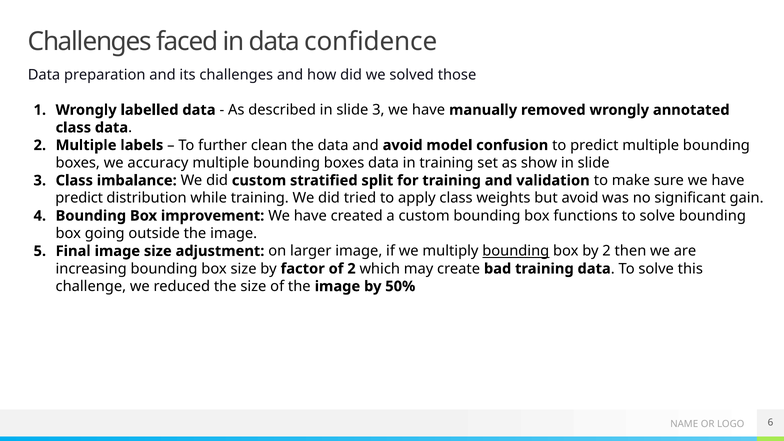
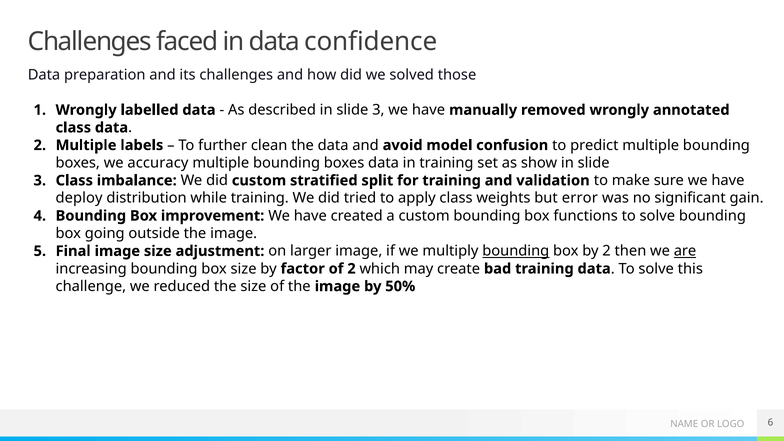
predict: predict -> deploy (79, 198)
but avoid: avoid -> error (580, 198)
are underline: none -> present (685, 251)
